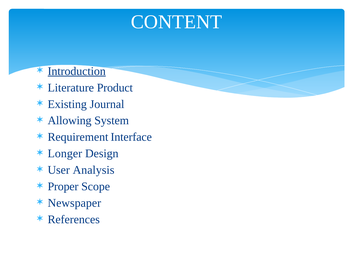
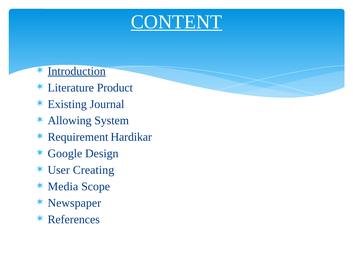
CONTENT underline: none -> present (176, 22)
Interface: Interface -> Hardikar (131, 137)
Longer: Longer -> Google (65, 153)
Analysis: Analysis -> Creating (94, 170)
Proper: Proper -> Media (63, 186)
